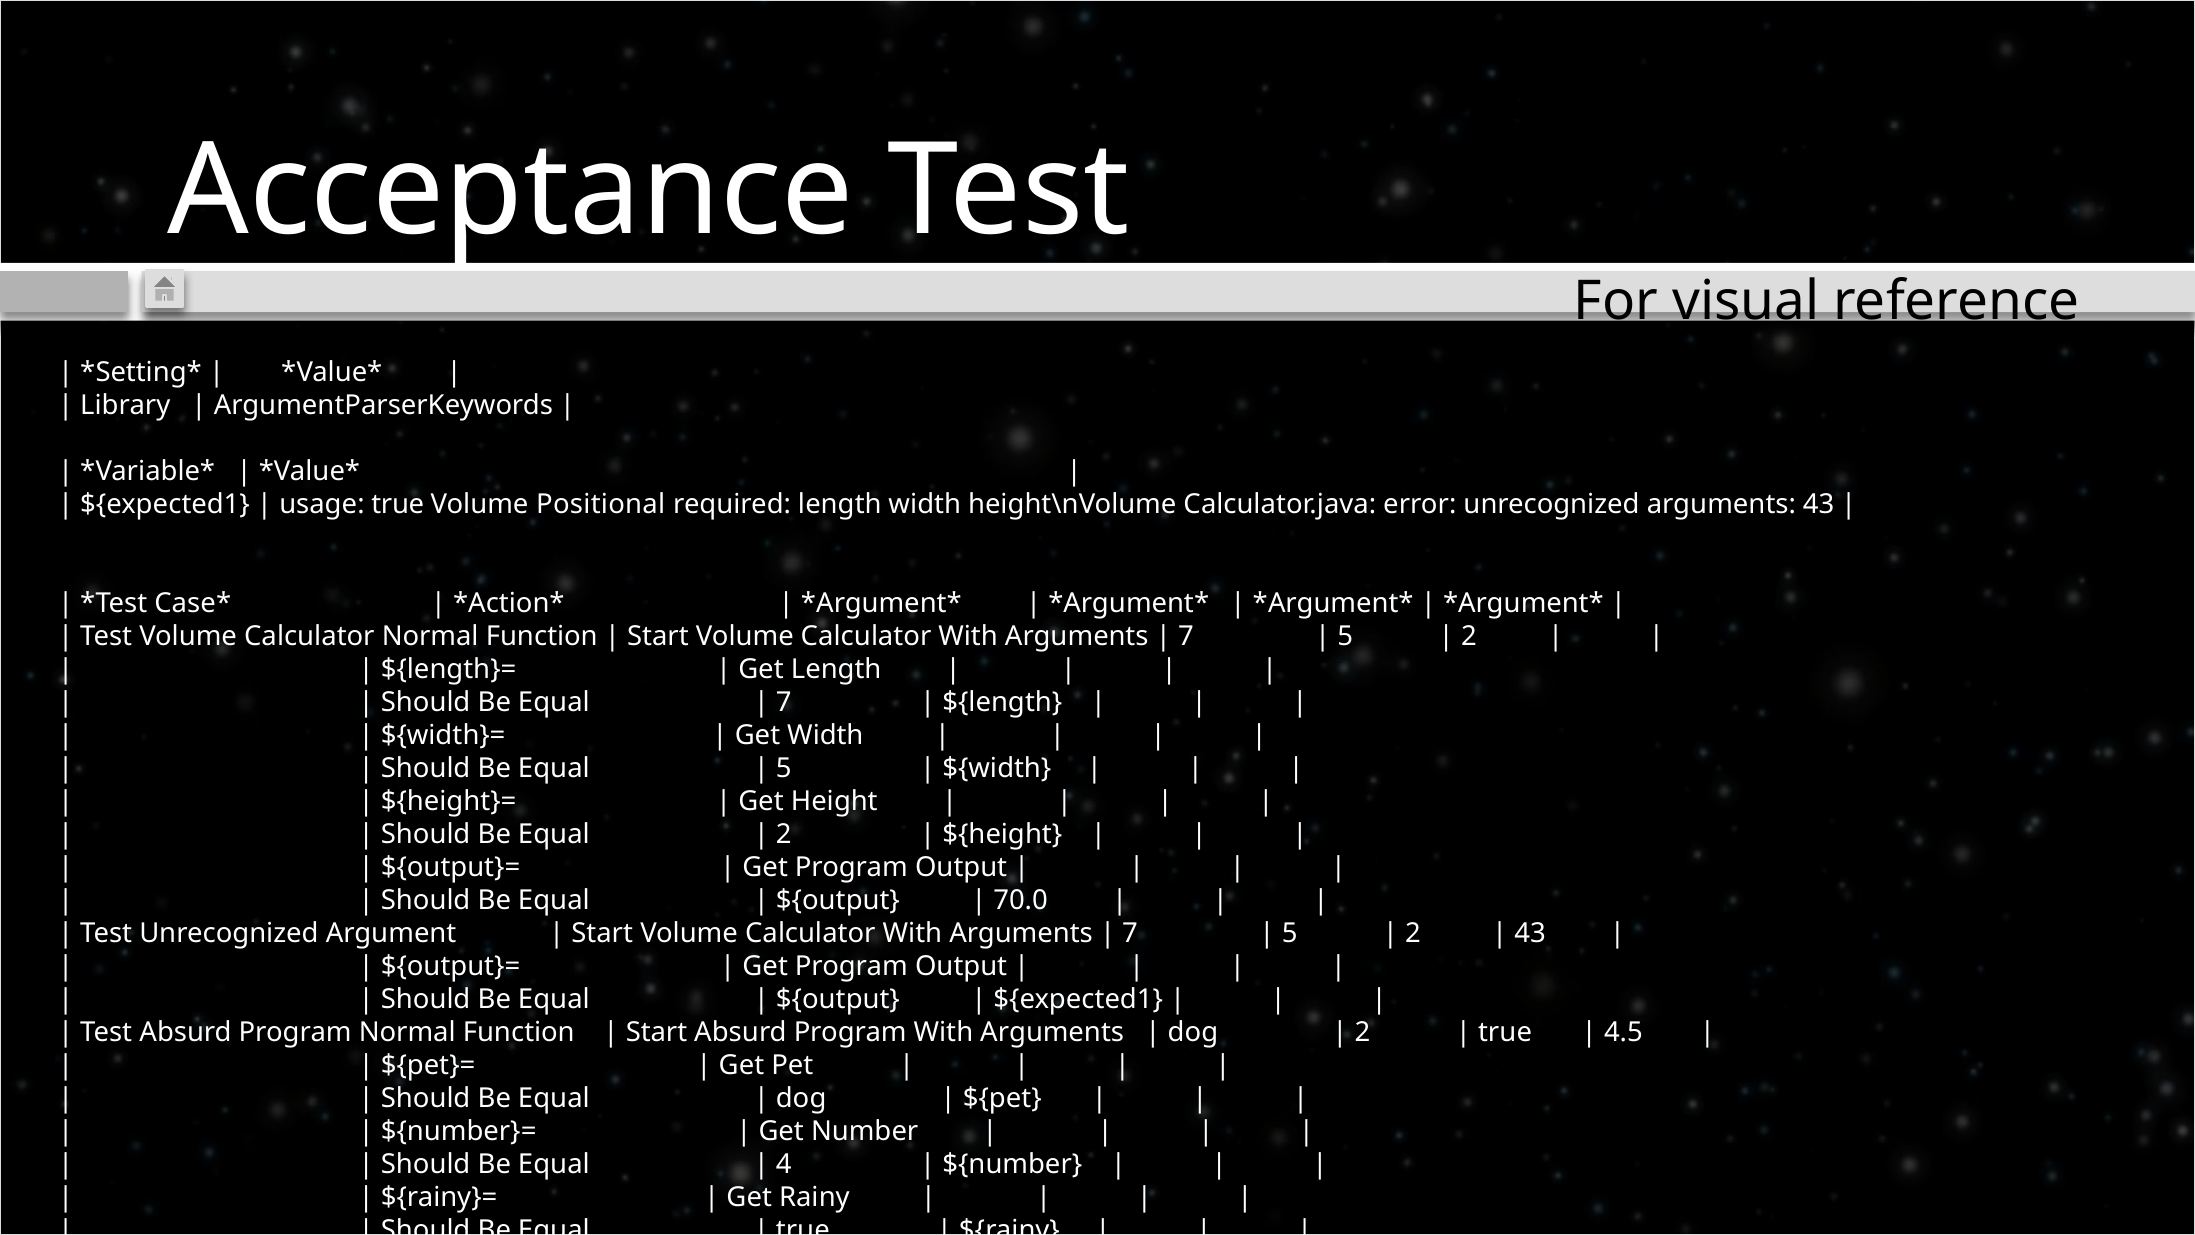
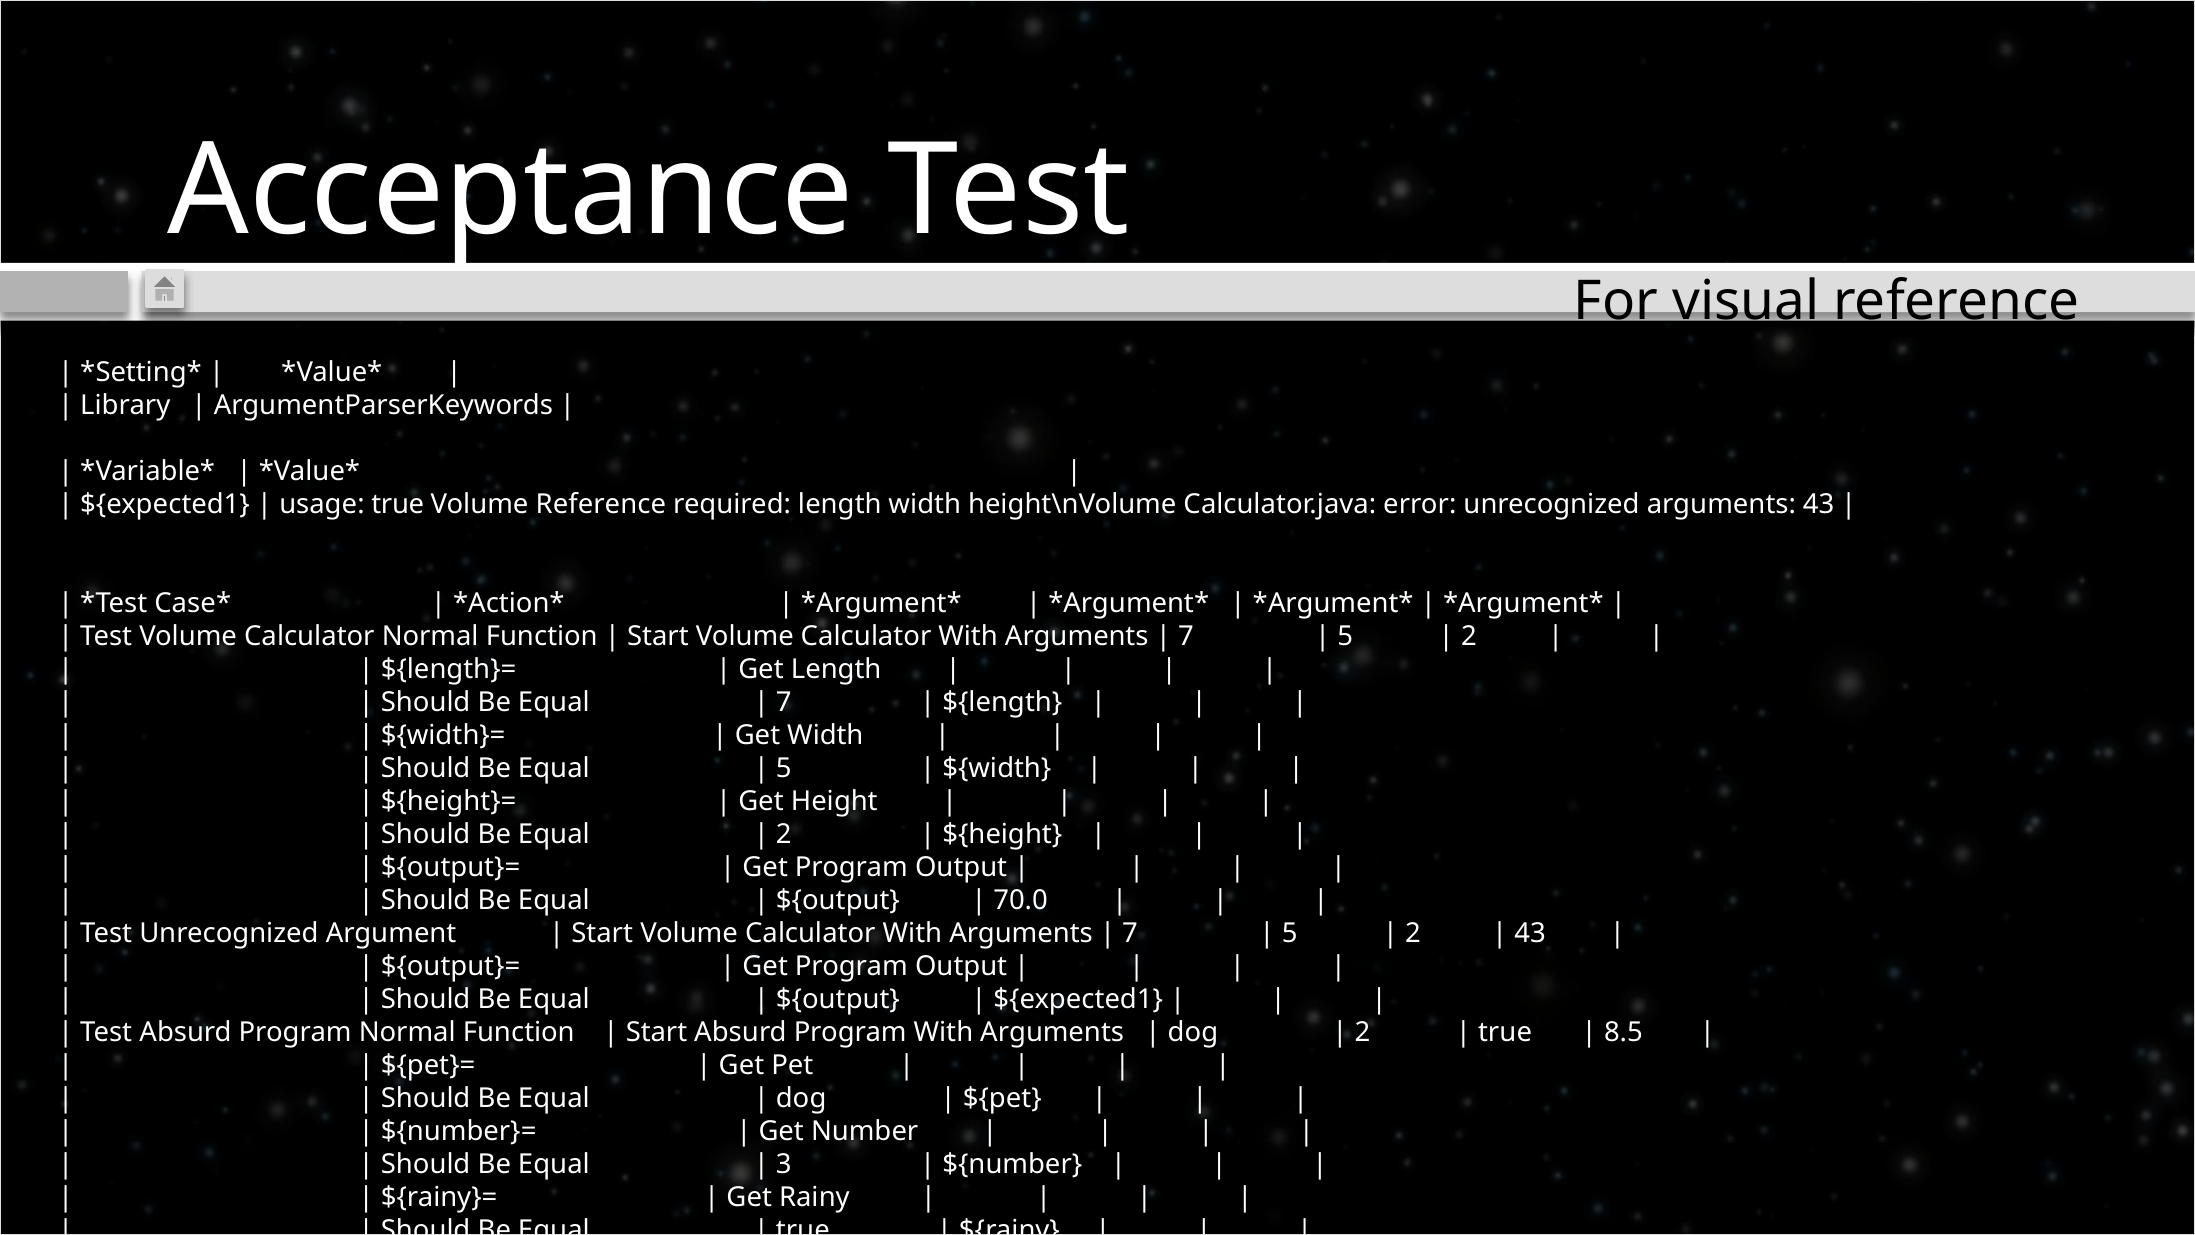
Volume Positional: Positional -> Reference (601, 504)
4.5: 4.5 -> 8.5 (1623, 1032)
4: 4 -> 3 (784, 1164)
